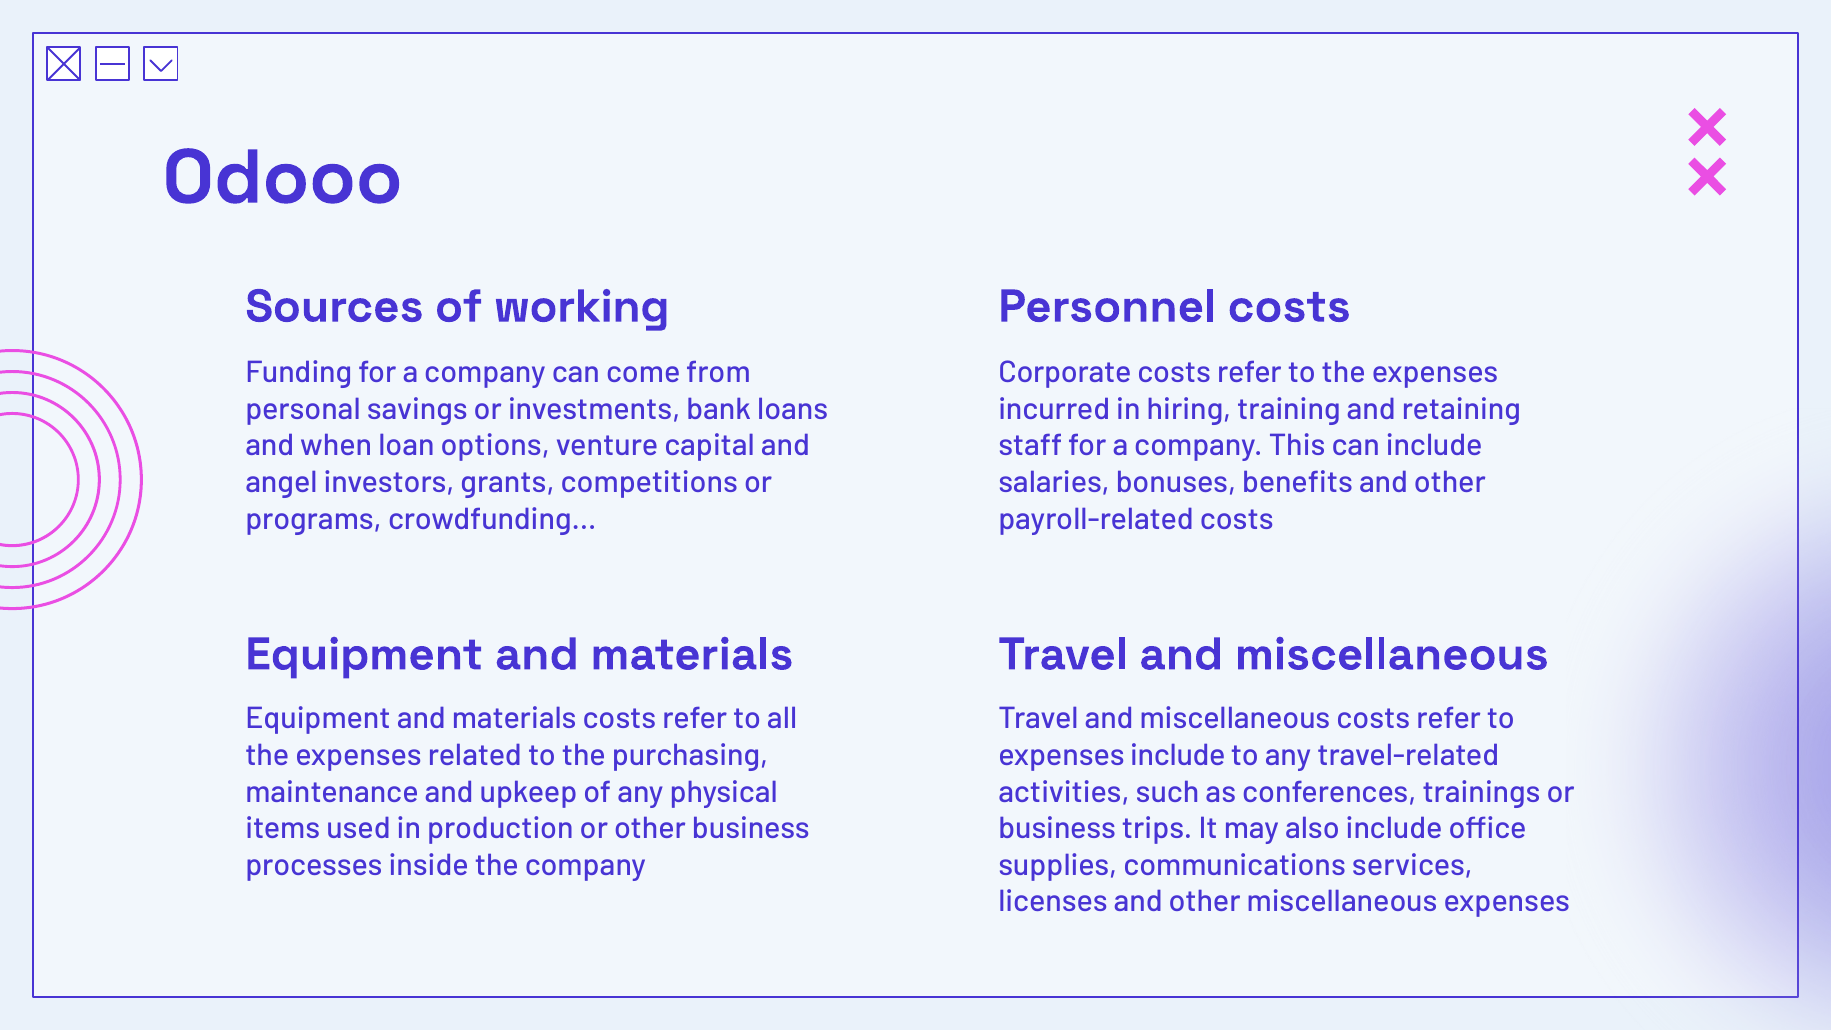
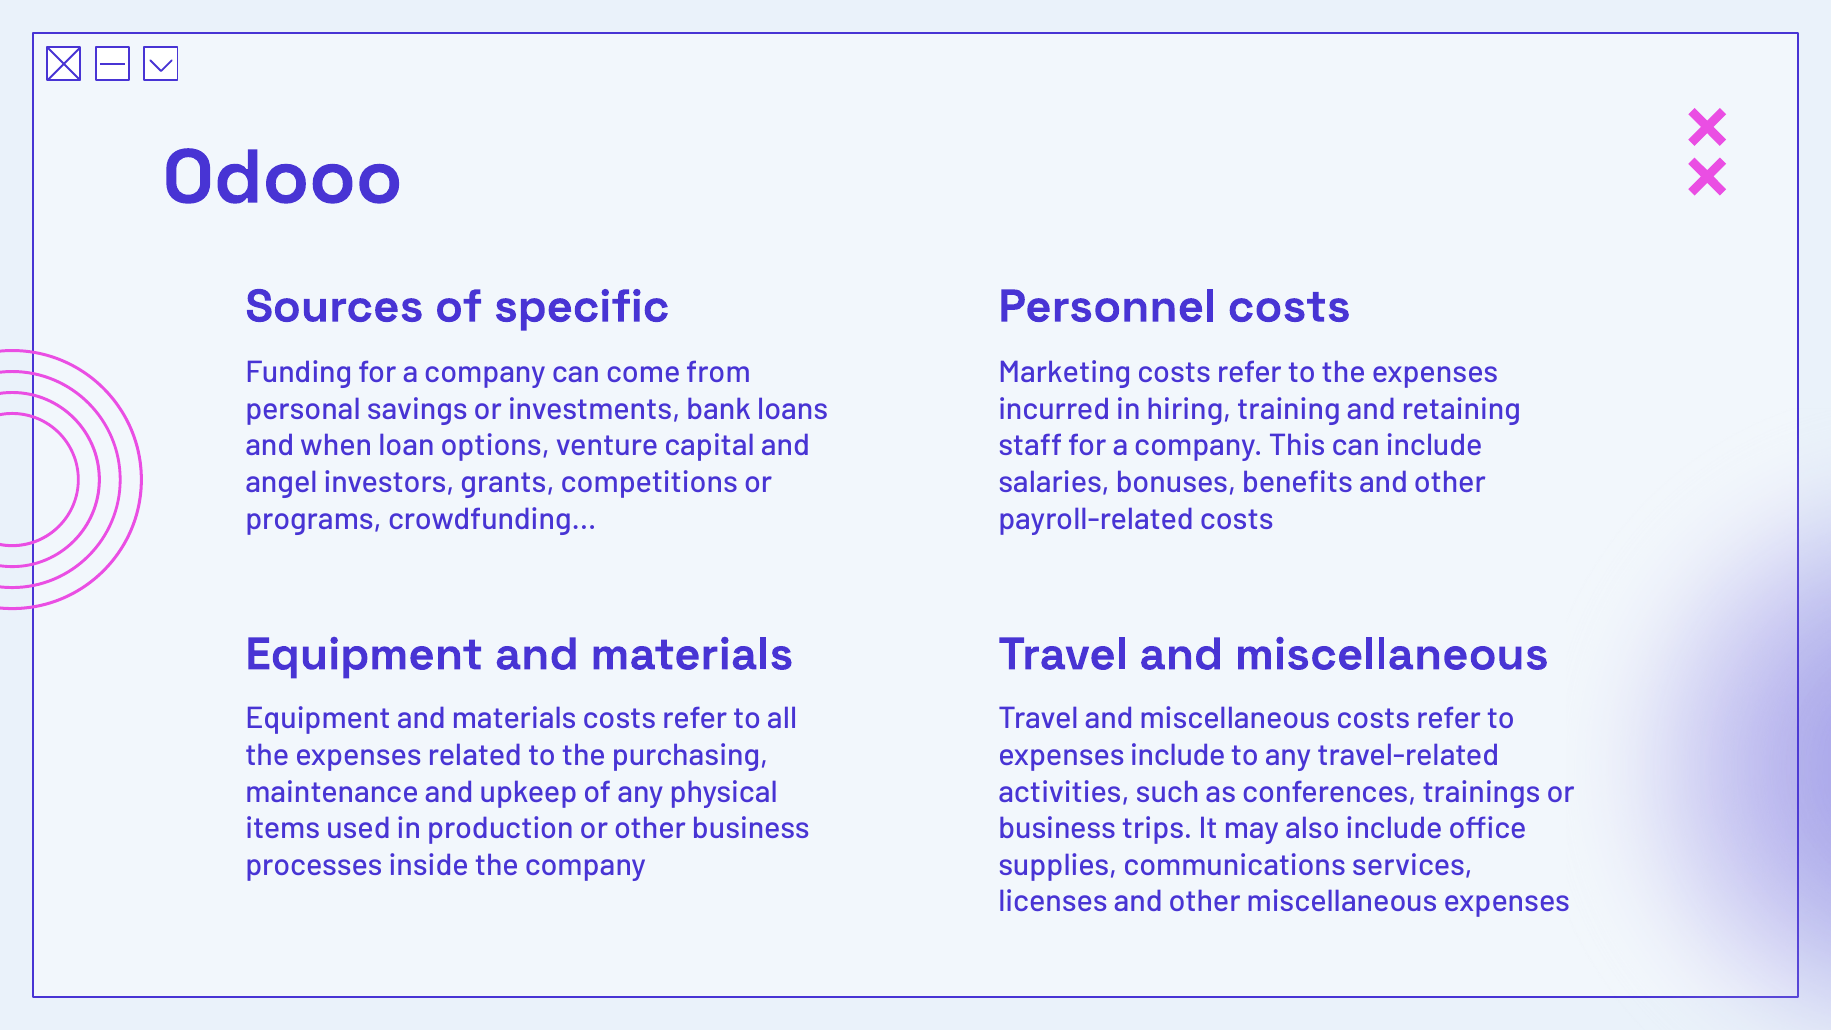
working: working -> specific (582, 306)
Corporate: Corporate -> Marketing (1065, 373)
